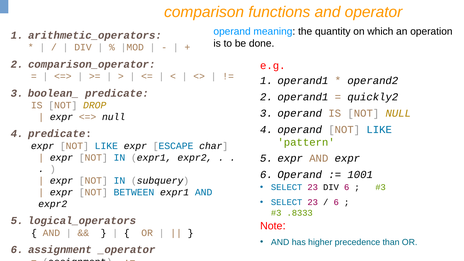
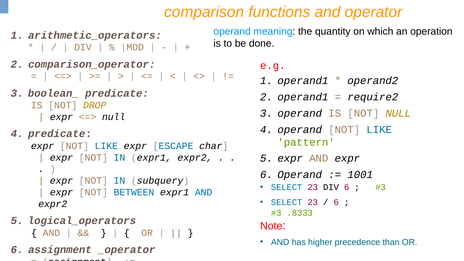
quickly2: quickly2 -> require2 (373, 97)
